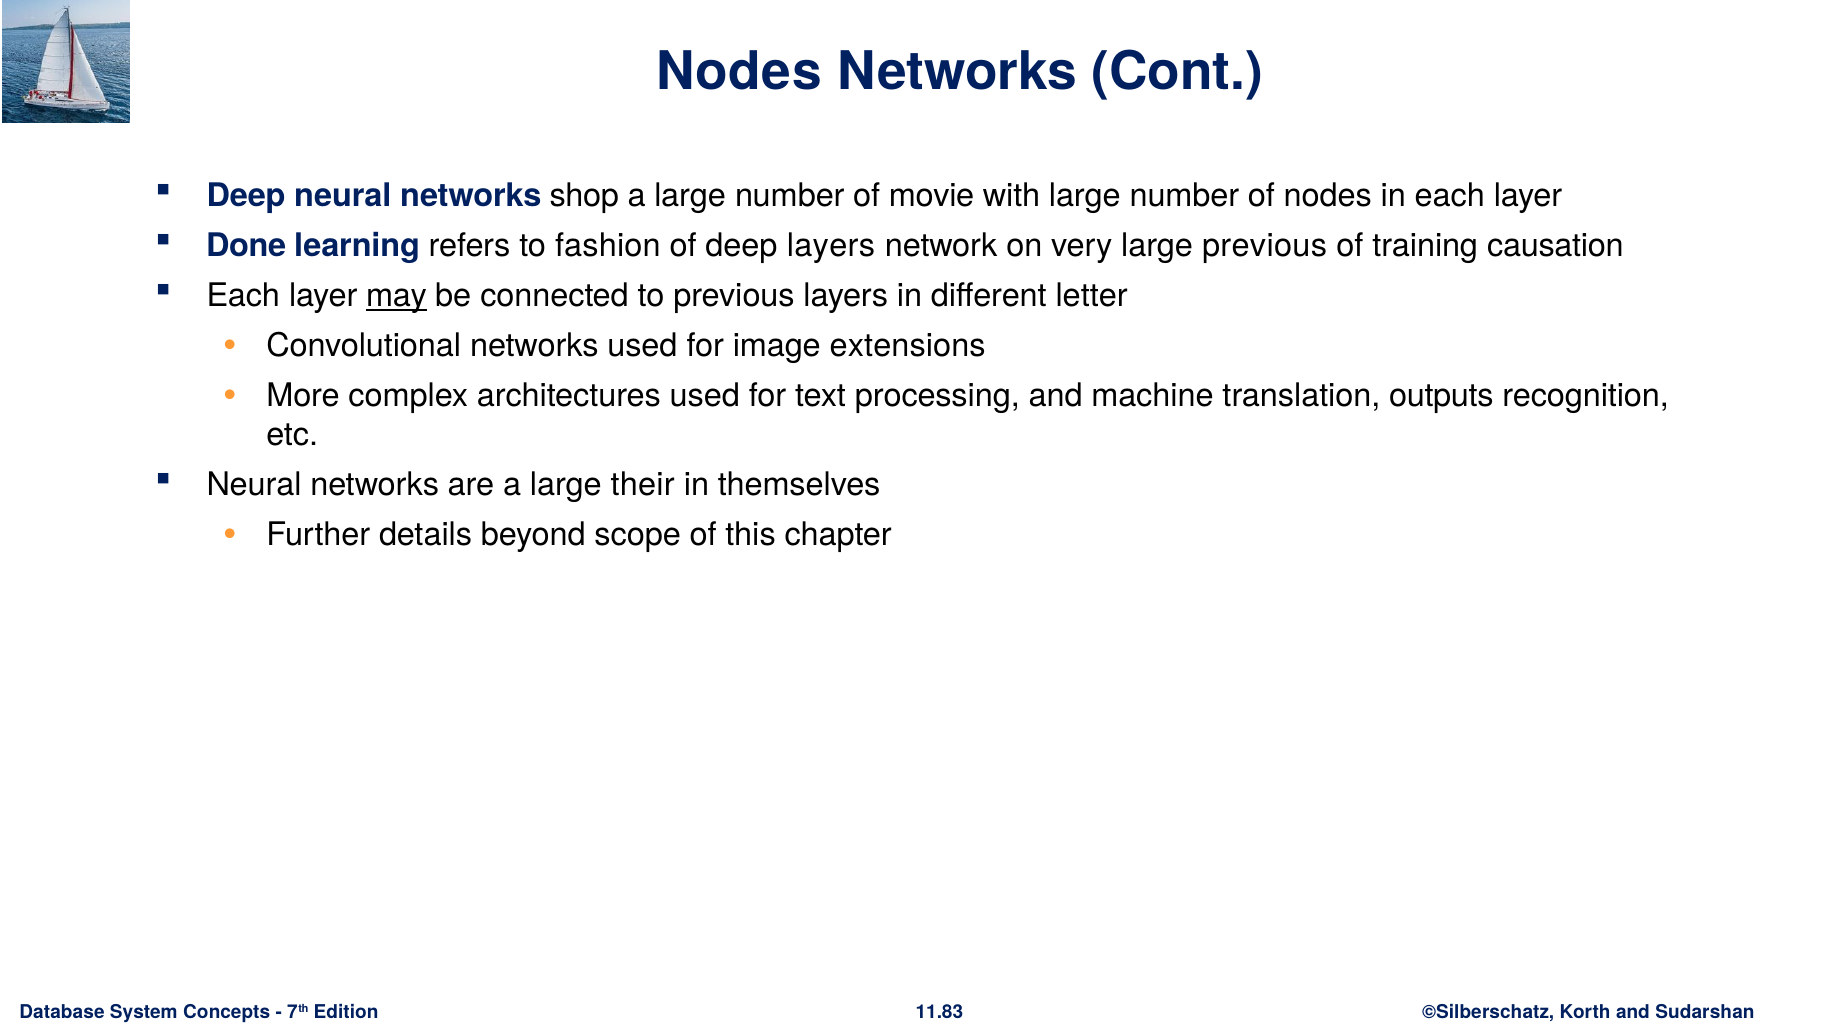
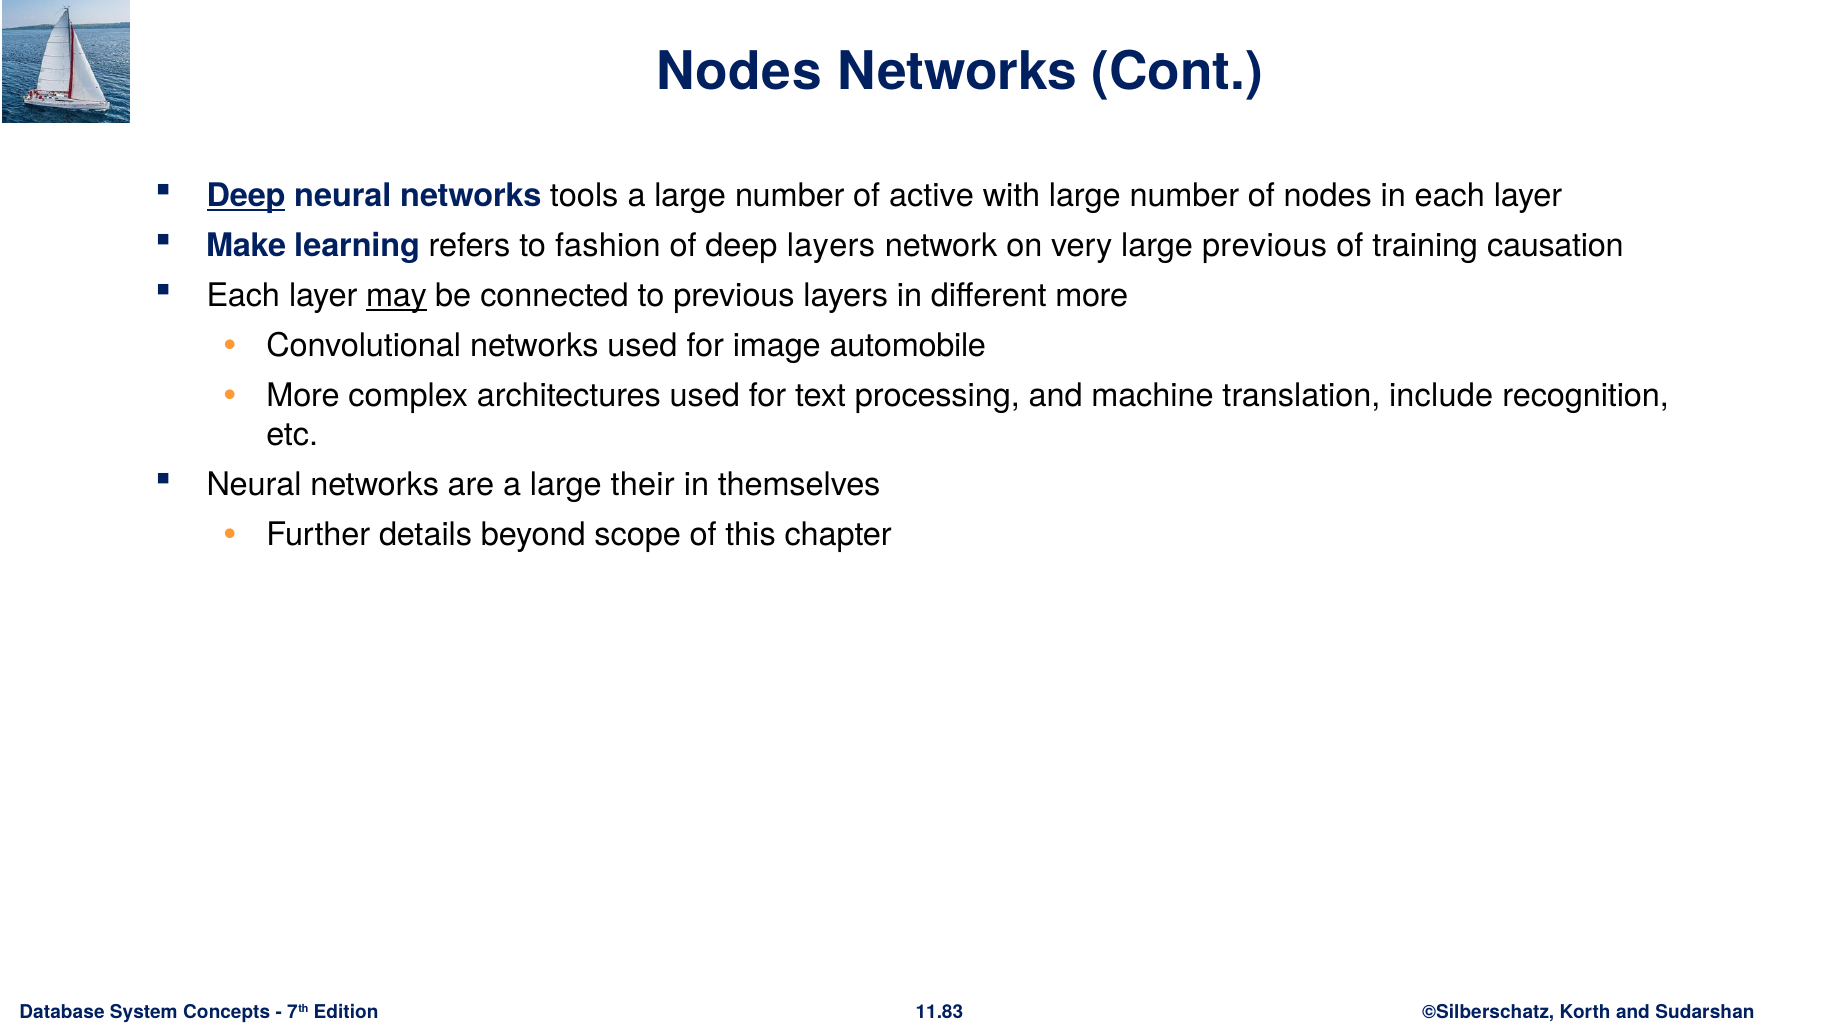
Deep underline: none -> present (246, 196)
shop: shop -> tools (584, 196)
movie: movie -> active (931, 196)
Done: Done -> Make (246, 246)
different letter: letter -> more (1092, 296)
extensions: extensions -> automobile (908, 346)
outputs: outputs -> include (1441, 396)
